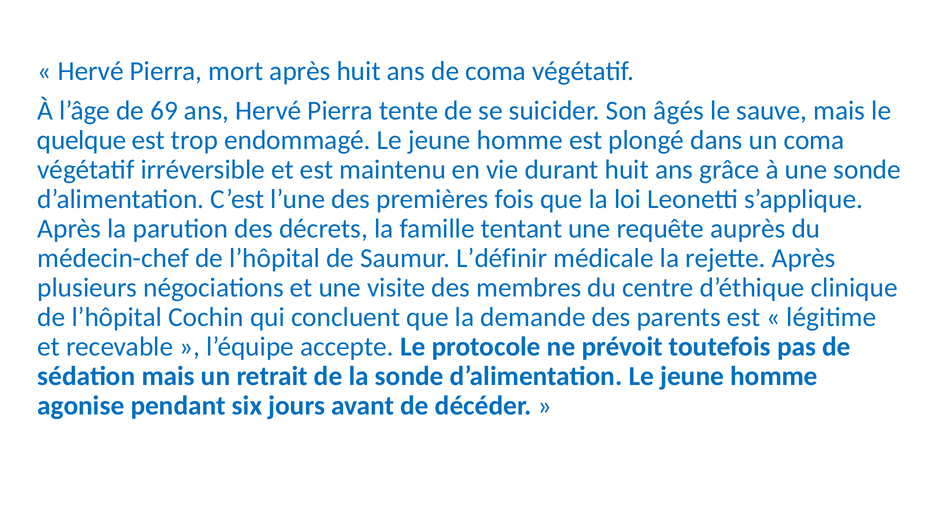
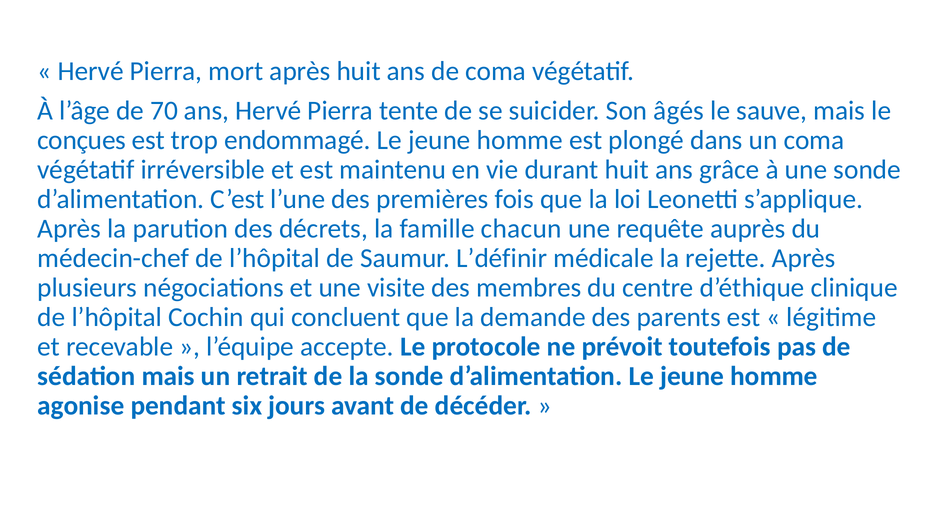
69: 69 -> 70 (164, 111)
quelque: quelque -> conçues (82, 140)
tentant: tentant -> chacun (521, 229)
